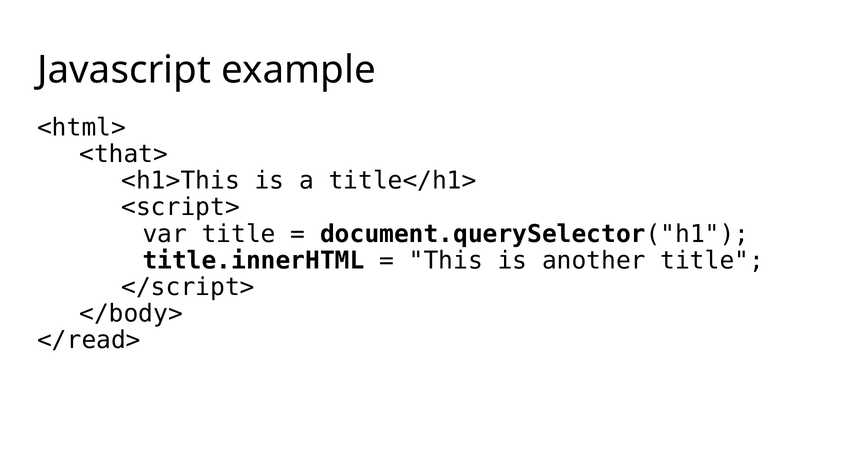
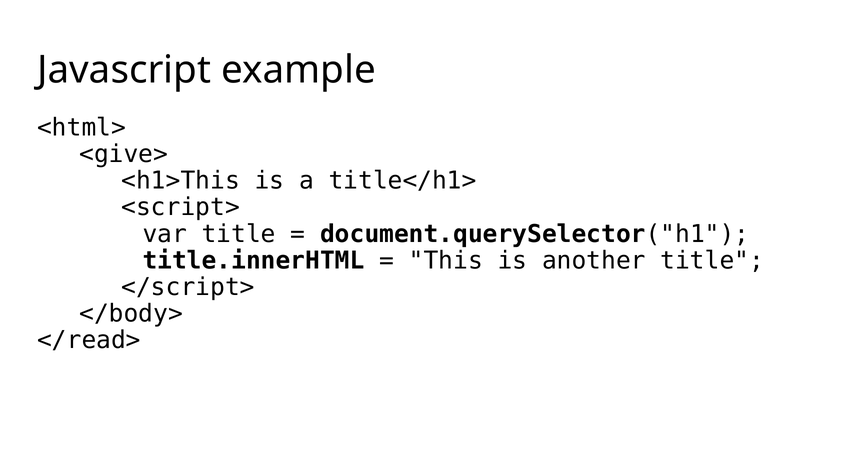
<that>: <that> -> <give> (124, 154)
